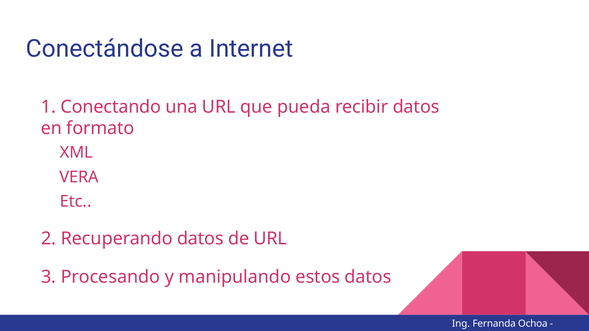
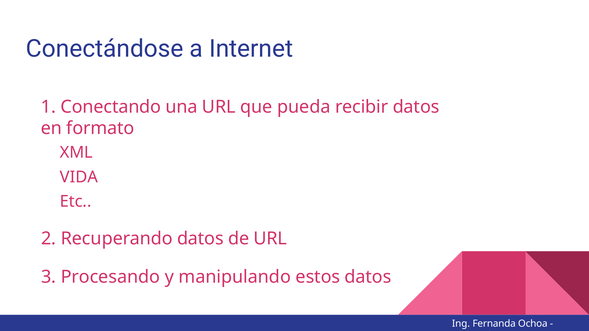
VERA: VERA -> VIDA (79, 177)
